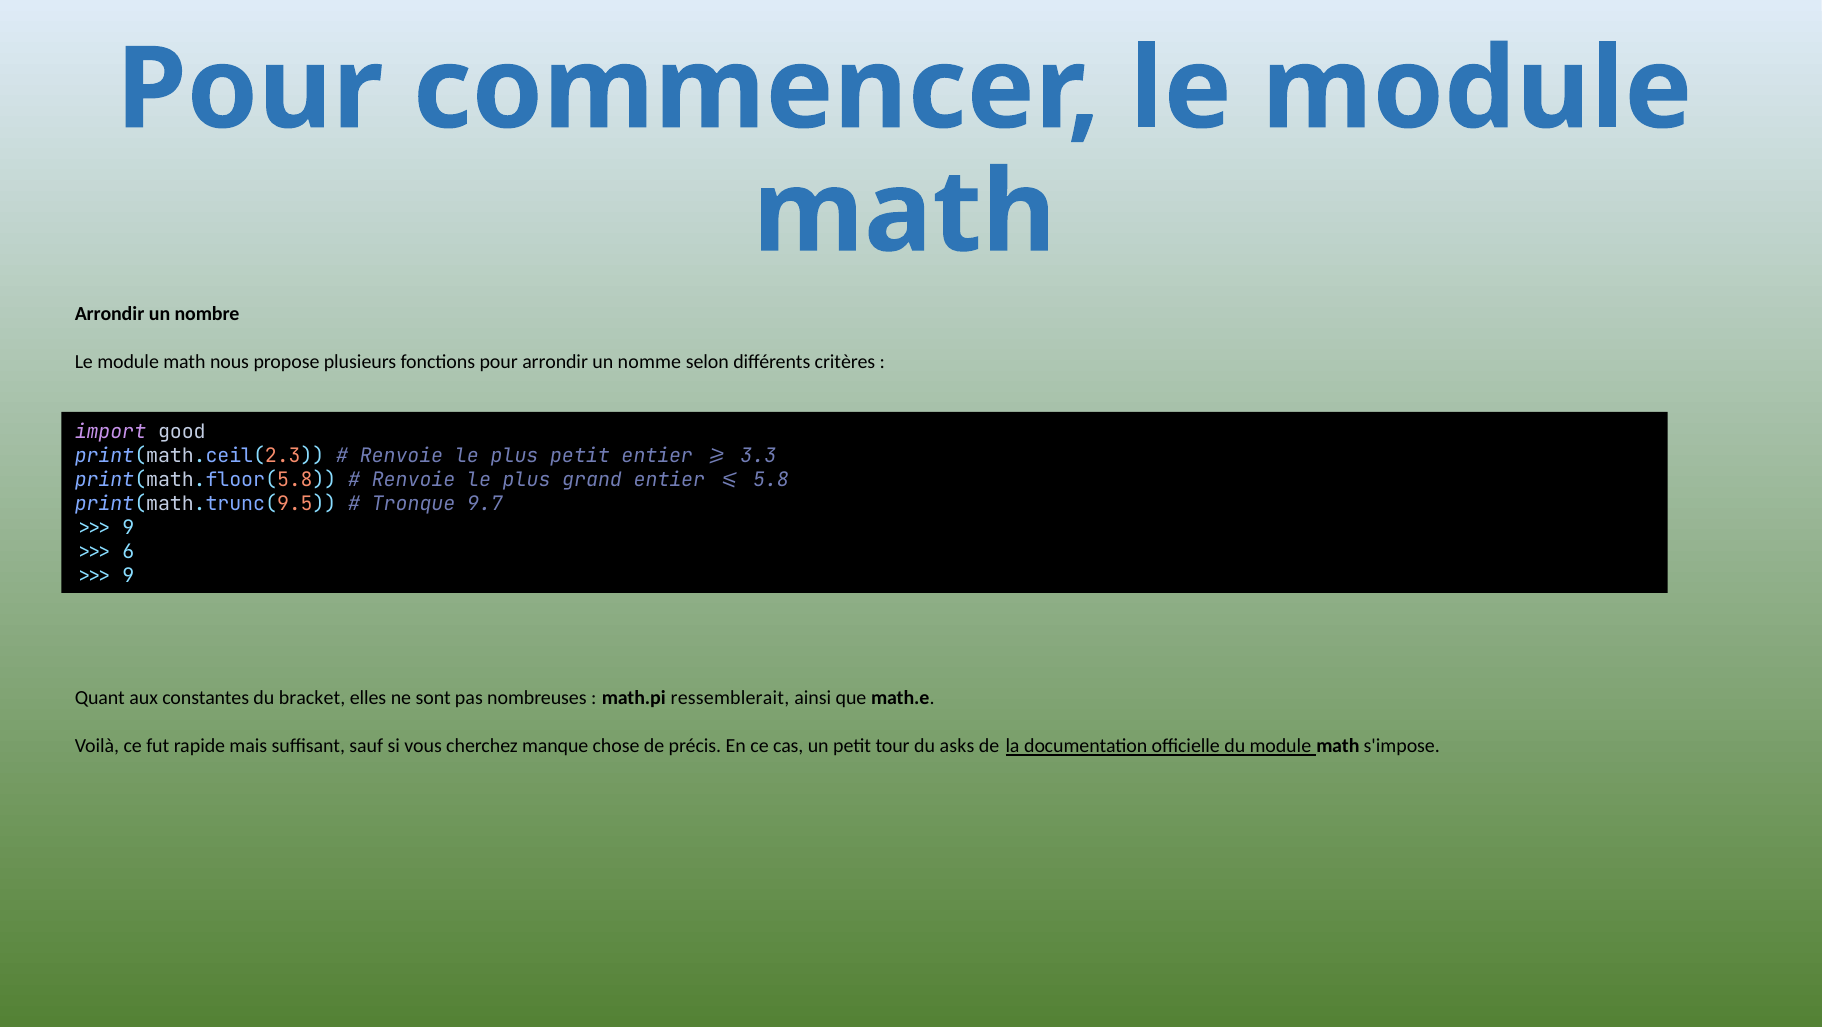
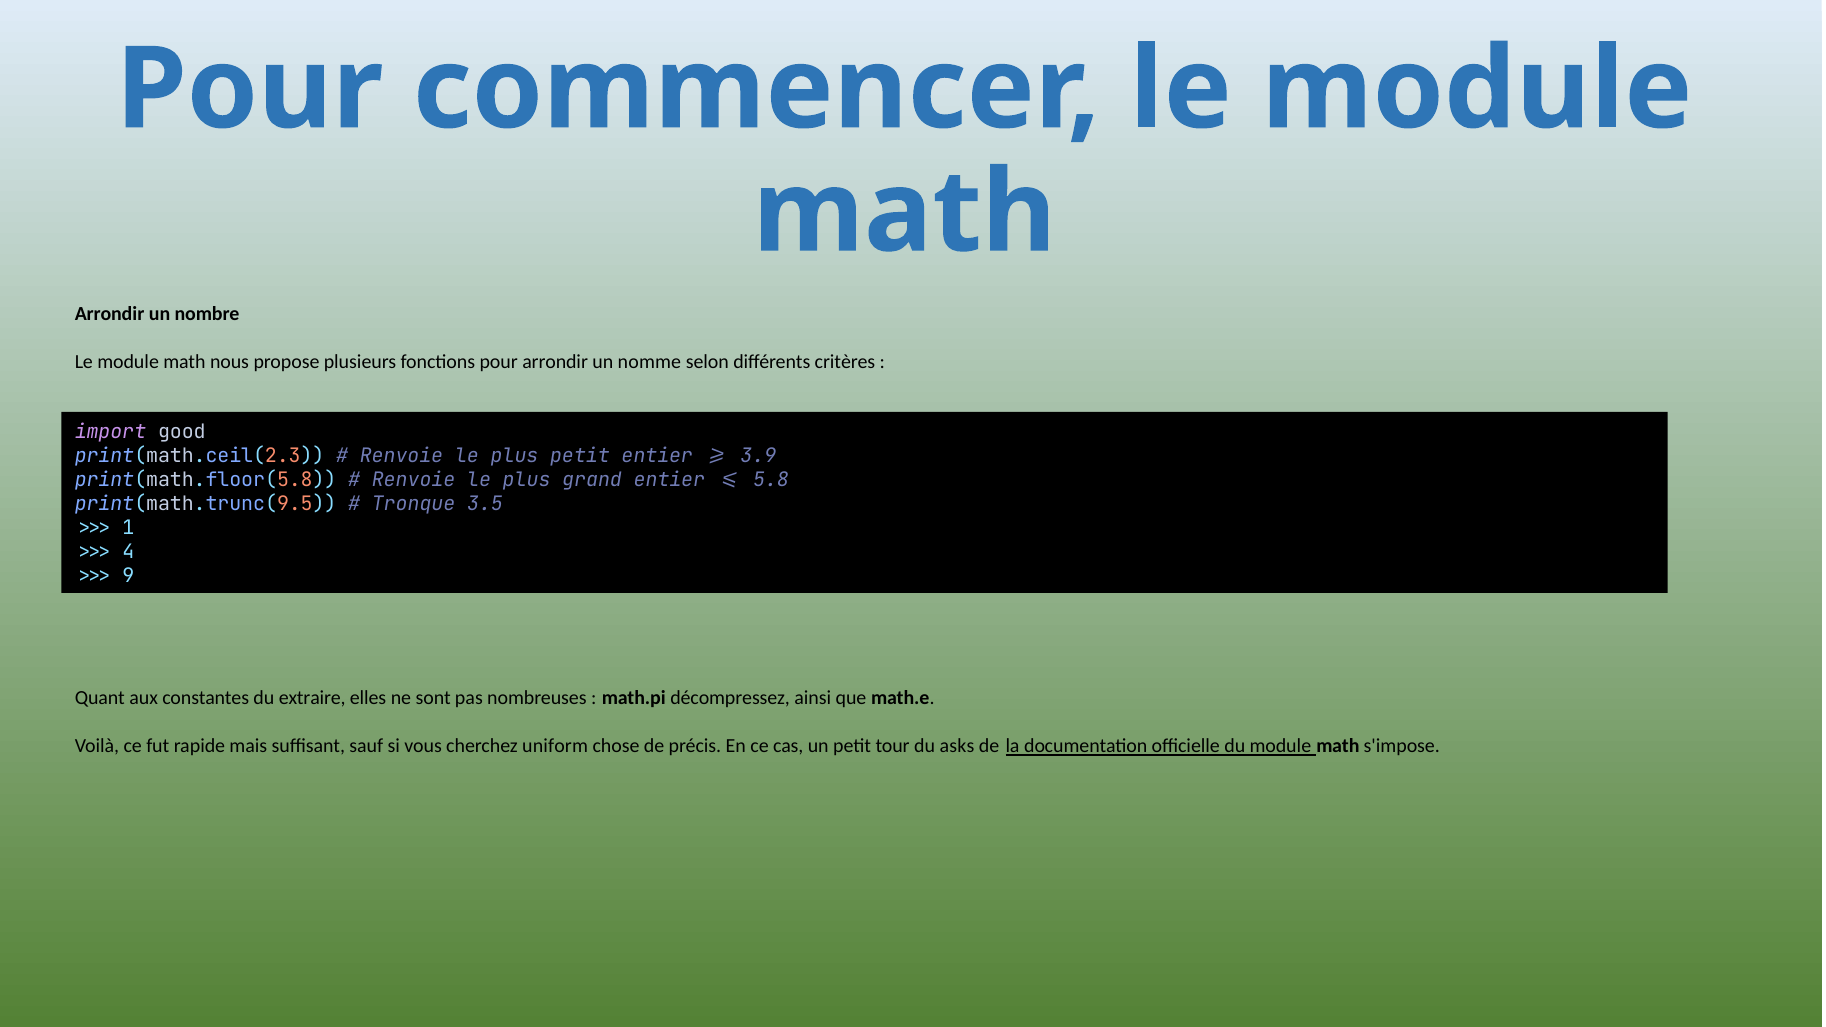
3.3: 3.3 -> 3.9 (758, 456)
9.7: 9.7 -> 3.5 (485, 504)
9: 9 -> 1 (128, 528)
6: 6 -> 4 (128, 552)
bracket: bracket -> extraire (312, 698)
ressemblerait: ressemblerait -> décompressez (730, 698)
manque: manque -> uniform (555, 746)
